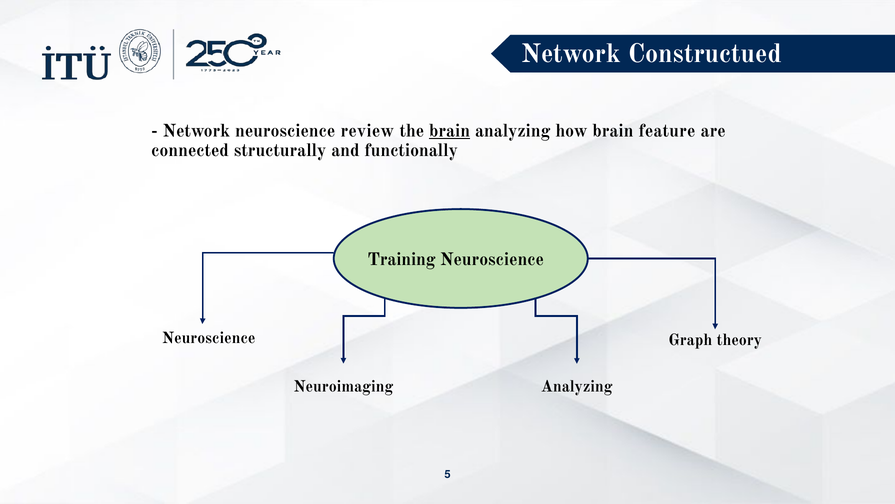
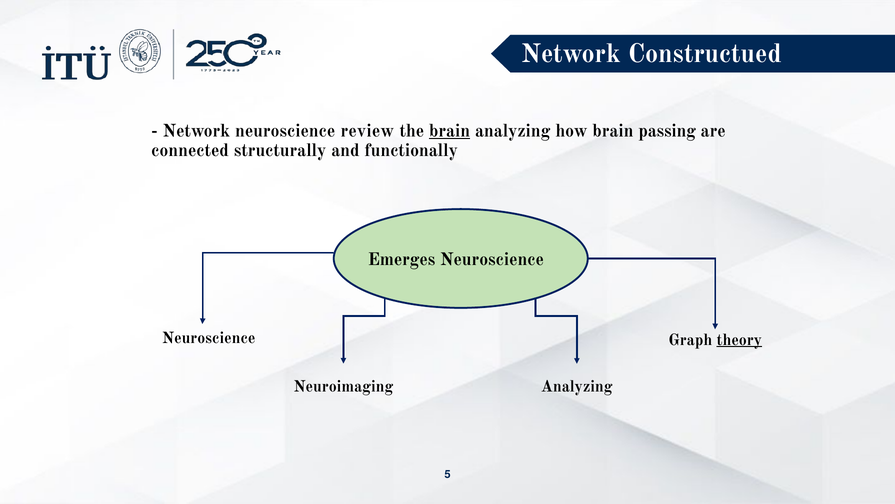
feature: feature -> passing (667, 131)
Training: Training -> Emerges (402, 259)
theory underline: none -> present (739, 339)
